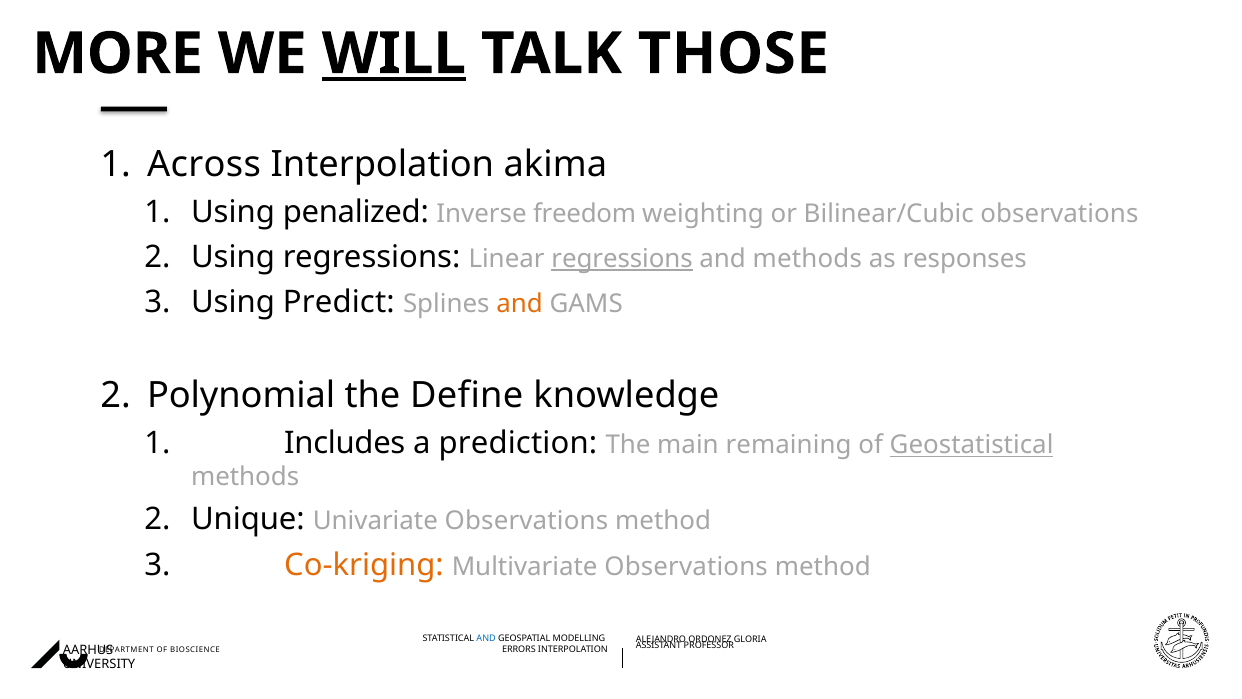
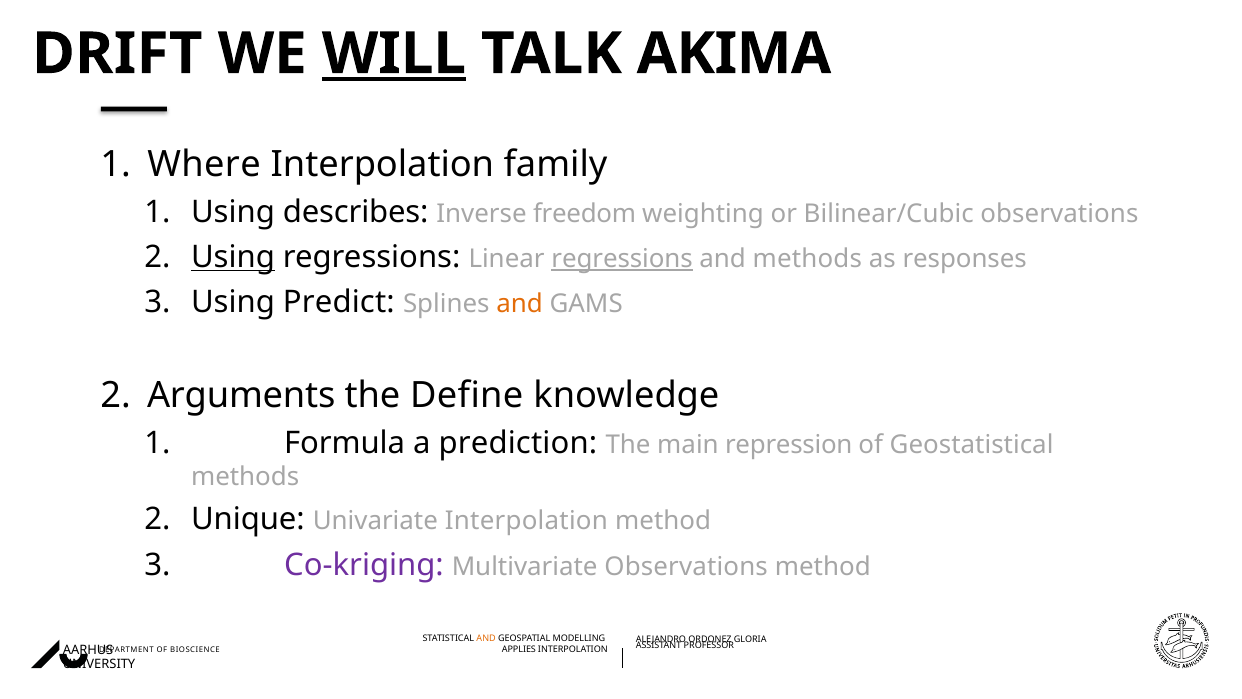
MORE: MORE -> DRIFT (117, 54)
THOSE: THOSE -> AKIMA (734, 54)
Across: Across -> Where (204, 164)
akima: akima -> family (555, 164)
penalized: penalized -> describes (356, 212)
Using underline: none -> present (233, 257)
Polynomial: Polynomial -> Arguments (241, 396)
Includes: Includes -> Formula (345, 443)
remaining: remaining -> repression (789, 445)
Geostatistical underline: present -> none (972, 445)
Univariate Observations: Observations -> Interpolation (526, 521)
Co-kriging colour: orange -> purple (364, 565)
AND colour: blue -> orange (486, 639)
ERRORS: ERRORS -> APPLIES (519, 649)
